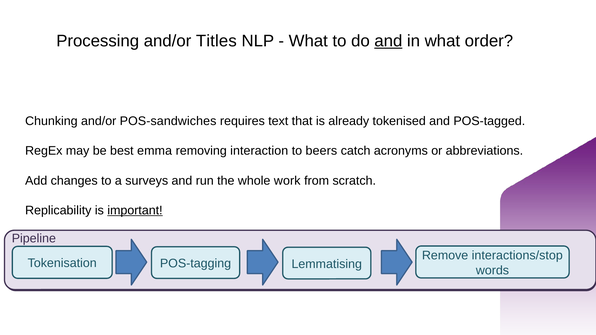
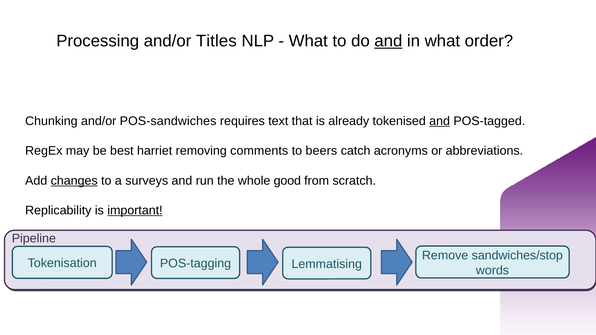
and underline: none -> present (440, 121)
emma: emma -> harriet (155, 151)
interaction: interaction -> comments (259, 151)
changes underline: none -> present (74, 181)
work: work -> good (287, 181)
interactions/stop: interactions/stop -> sandwiches/stop (517, 256)
